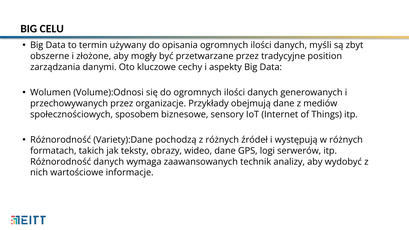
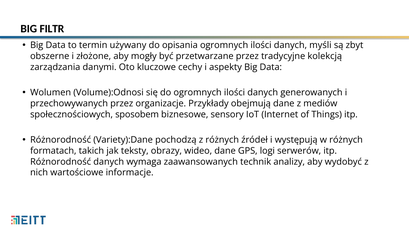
CELU: CELU -> FILTR (52, 29)
position: position -> kolekcją (325, 56)
